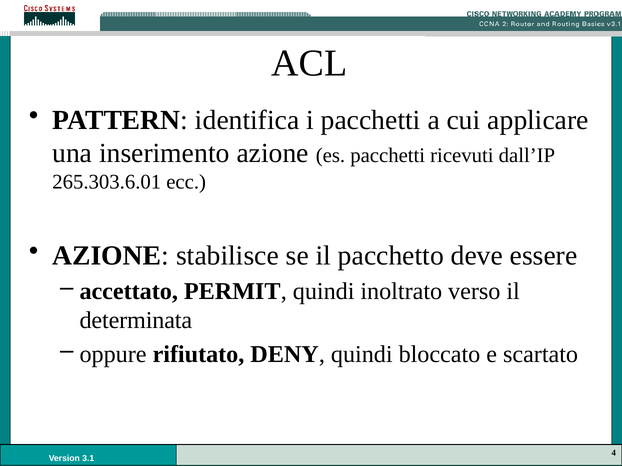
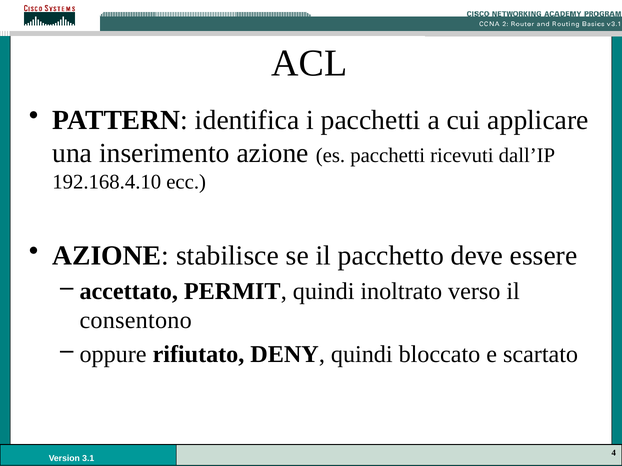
265.303.6.01: 265.303.6.01 -> 192.168.4.10 (107, 182)
determinata: determinata -> consentono (136, 321)
